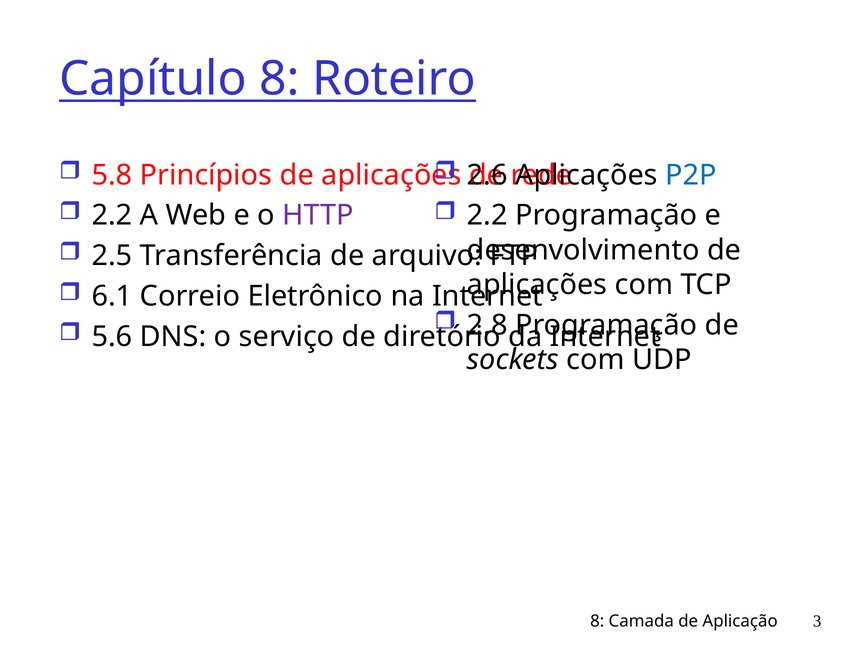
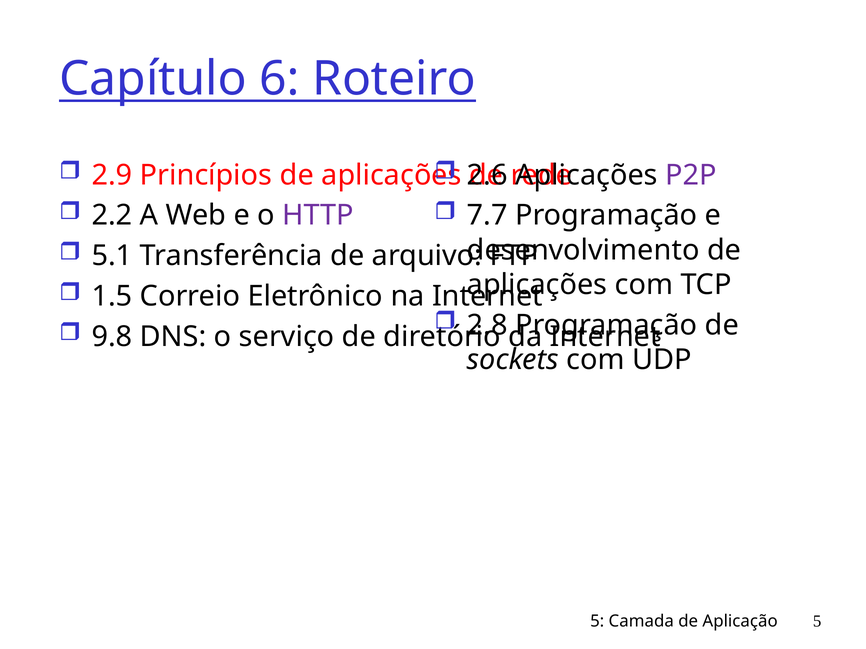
Capítulo 8: 8 -> 6 (279, 79)
5.8: 5.8 -> 2.9 (112, 175)
P2P colour: blue -> purple (691, 175)
2.2: 2.2 -> 7.7 (487, 216)
2.5: 2.5 -> 5.1 (112, 256)
6.1: 6.1 -> 1.5 (112, 296)
5.6: 5.6 -> 9.8 (112, 337)
8: 8 -> 5 (597, 622)
Aplicação 3: 3 -> 5 (817, 622)
